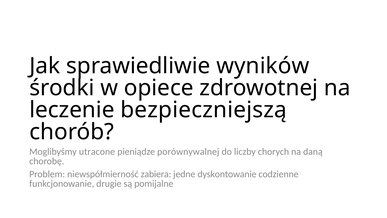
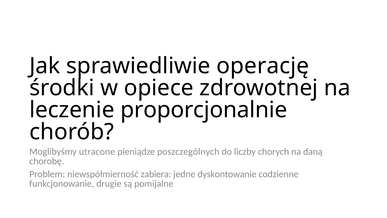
wyników: wyników -> operację (263, 66)
bezpieczniejszą: bezpieczniejszą -> proporcjonalnie (204, 110)
porównywalnej: porównywalnej -> poszczególnych (188, 151)
